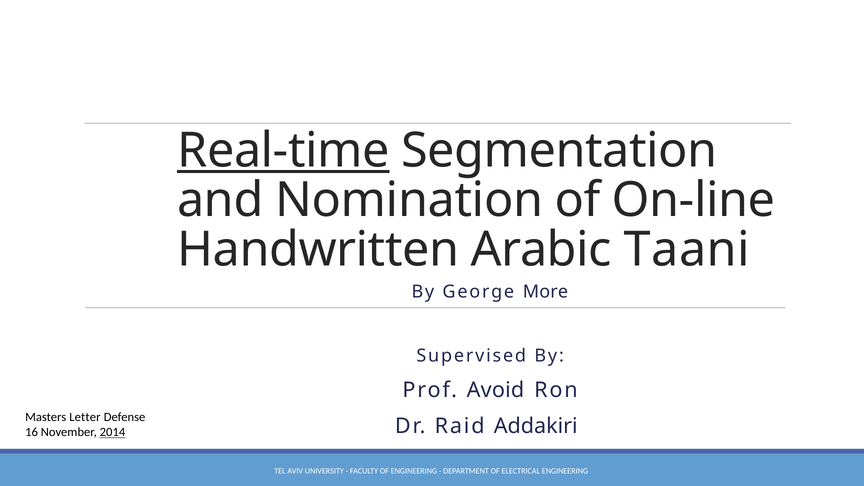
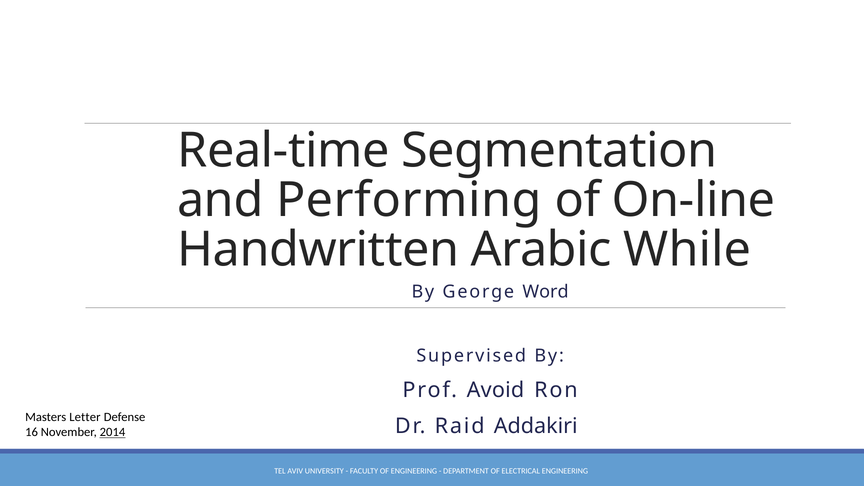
Real-time underline: present -> none (284, 151)
Nomination: Nomination -> Performing (409, 200)
Taani: Taani -> While (687, 250)
More: More -> Word (546, 292)
